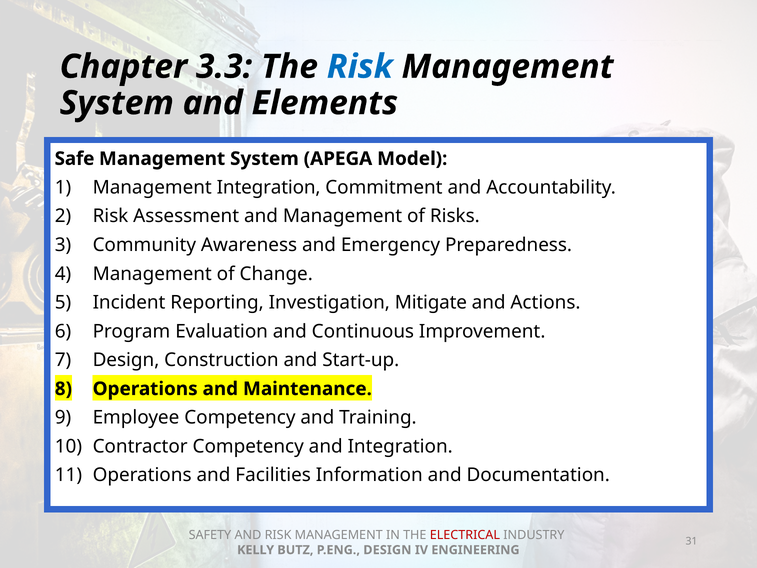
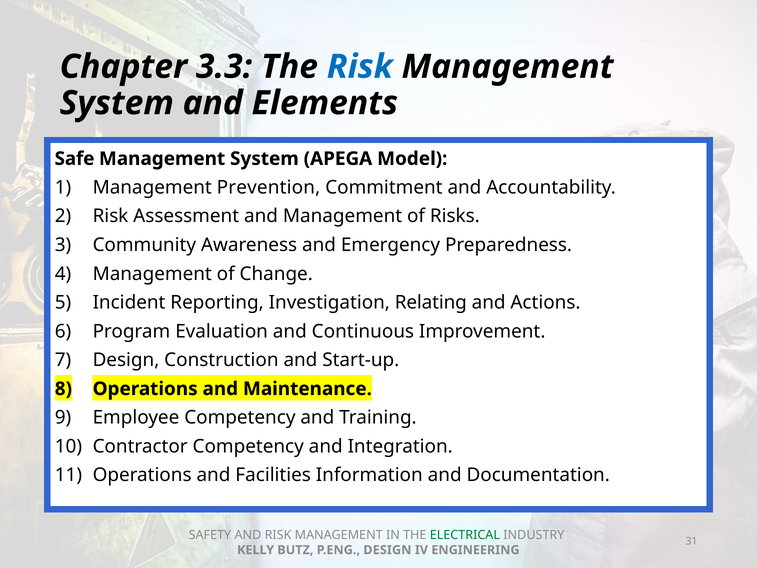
Management Integration: Integration -> Prevention (268, 187)
Mitigate: Mitigate -> Relating (431, 302)
ELECTRICAL colour: red -> green (465, 535)
